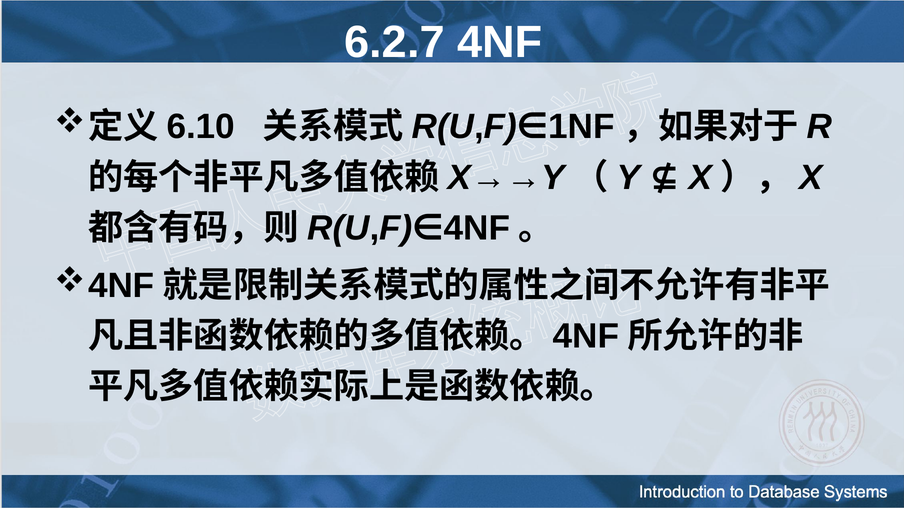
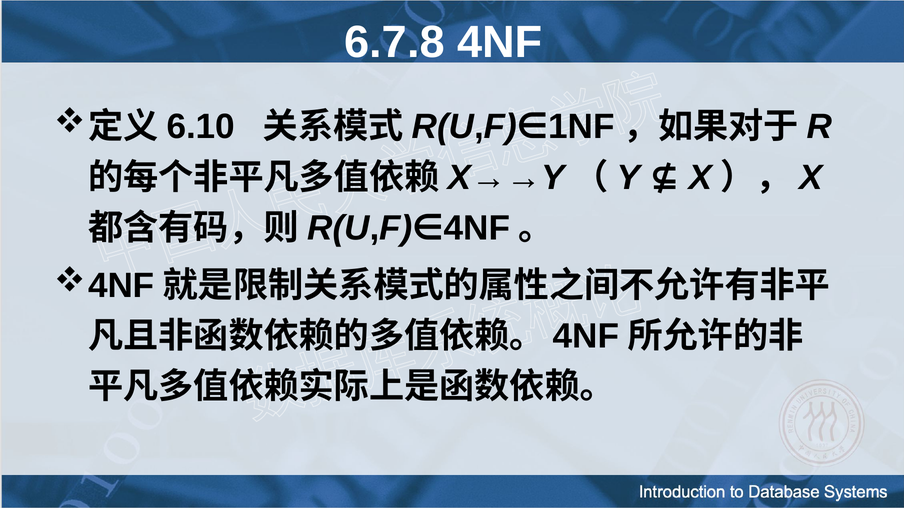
6.2.7: 6.2.7 -> 6.7.8 (395, 42)
